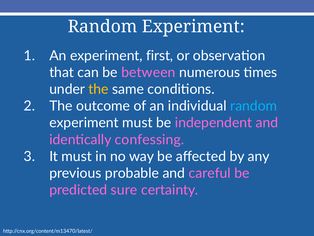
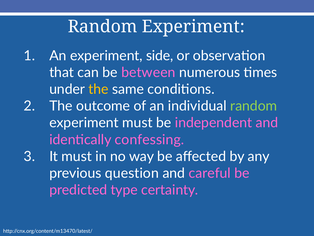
first: first -> side (160, 56)
random colour: light blue -> light green (254, 106)
probable: probable -> question (132, 173)
sure: sure -> type (124, 190)
